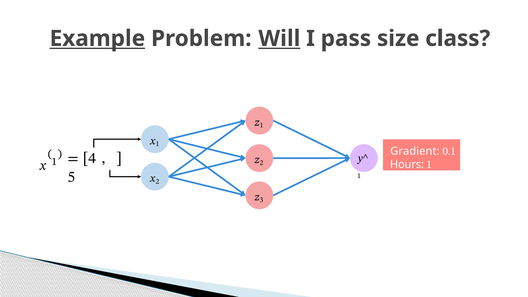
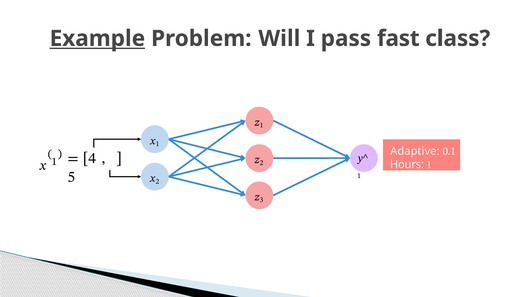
Will underline: present -> none (279, 38)
size: size -> fast (398, 38)
Gradient: Gradient -> Adaptive (415, 151)
